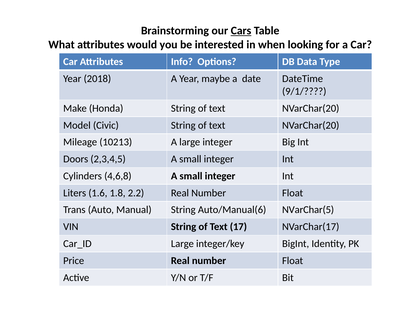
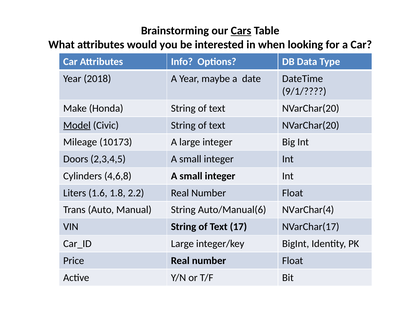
Model underline: none -> present (77, 125)
10213: 10213 -> 10173 (116, 142)
NVarChar(5: NVarChar(5 -> NVarChar(4 (308, 210)
